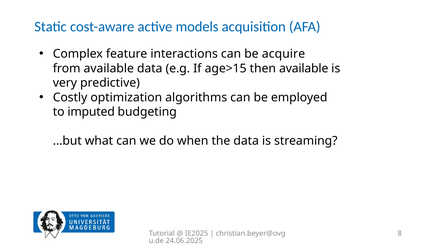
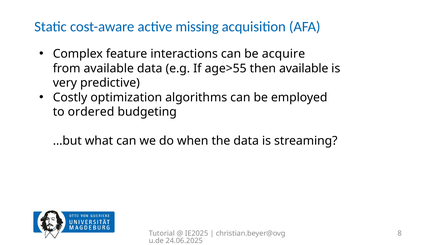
models: models -> missing (197, 27)
age>15: age>15 -> age>55 (226, 68)
imputed: imputed -> ordered (91, 112)
